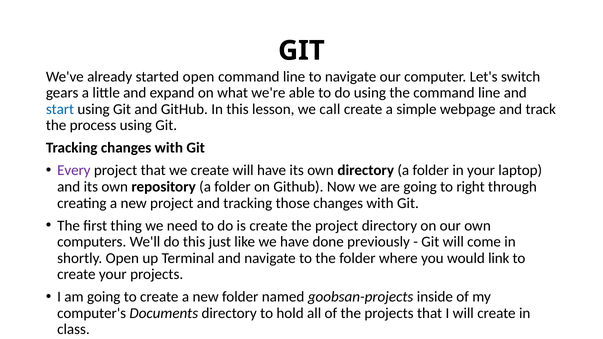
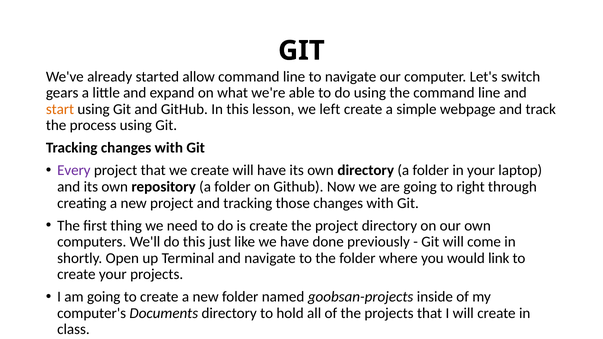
started open: open -> allow (199, 77)
start colour: blue -> orange (60, 109)
call: call -> left (330, 109)
